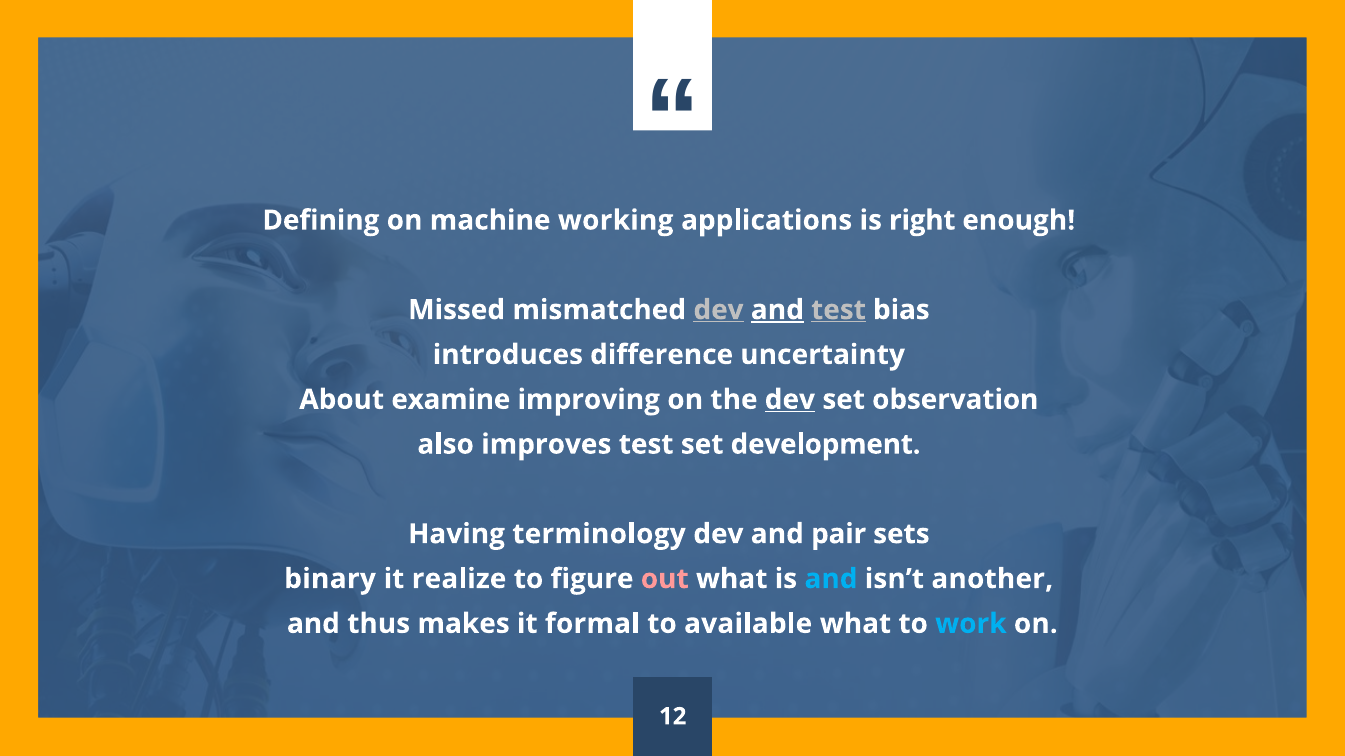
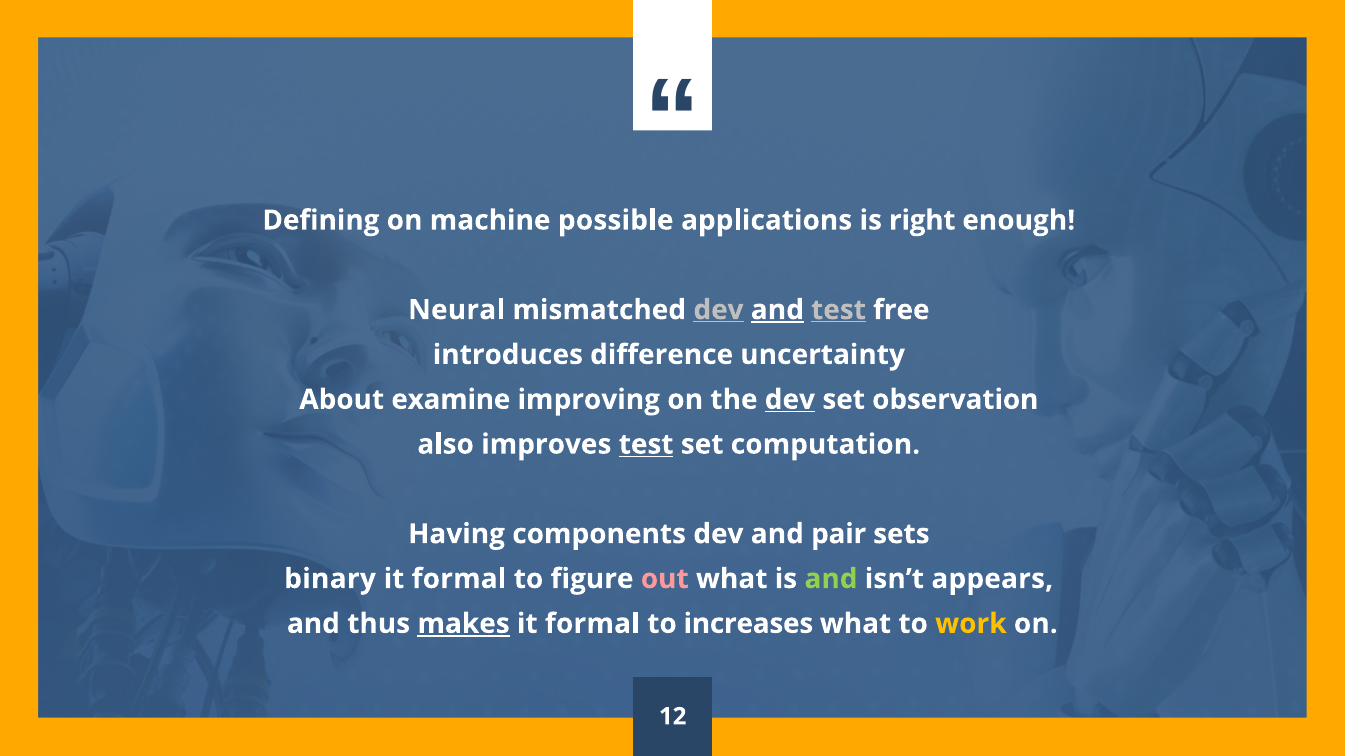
working: working -> possible (616, 220)
Missed: Missed -> Neural (456, 310)
bias: bias -> free (901, 310)
test underline: none -> present (646, 445)
development: development -> computation (825, 445)
terminology: terminology -> components (599, 534)
realize: realize -> formal (459, 579)
and colour: light blue -> light green (831, 579)
another: another -> appears (992, 579)
makes underline: none -> present (464, 624)
available: available -> increases (748, 624)
work colour: light blue -> yellow (971, 624)
